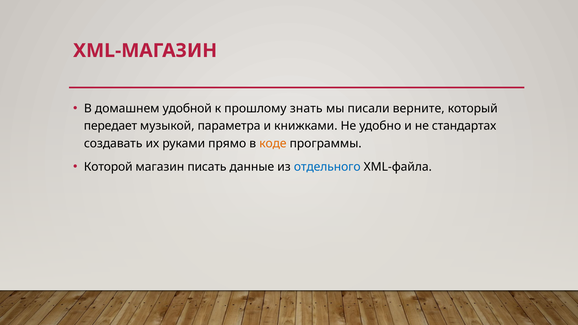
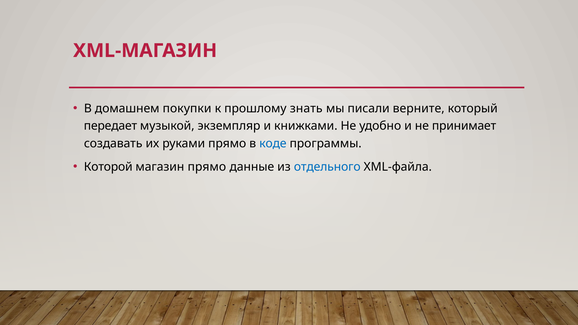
удобной: удобной -> покупки (187, 109)
параметра: параметра -> экземпляр (229, 126)
стандартах: стандартах -> принимает (464, 126)
коде colour: orange -> blue (273, 143)
магазин писать: писать -> прямо (207, 167)
